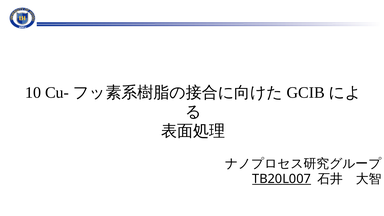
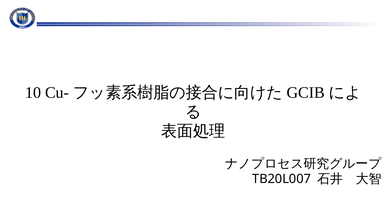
TB20L007 underline: present -> none (282, 179)
